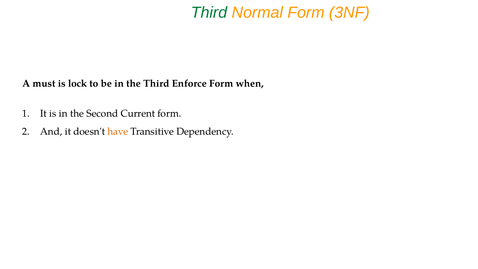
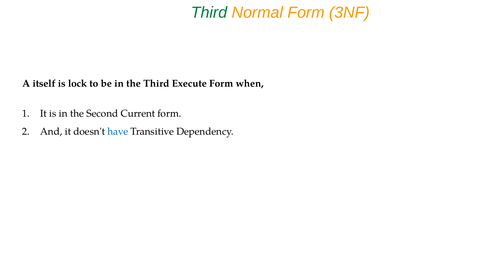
must: must -> itself (44, 84)
Enforce: Enforce -> Execute (189, 84)
have colour: orange -> blue (118, 131)
